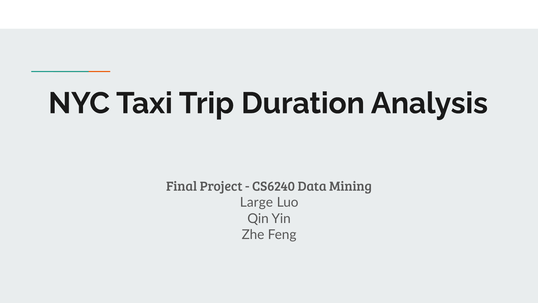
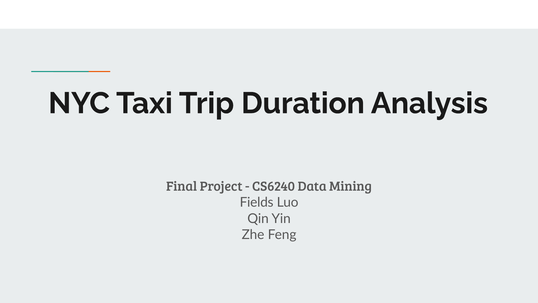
Large: Large -> Fields (257, 202)
